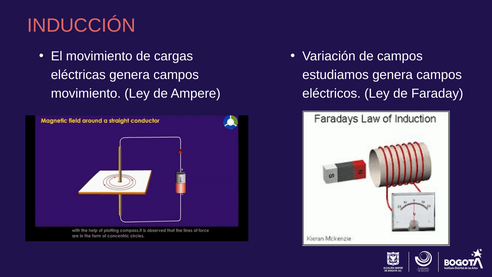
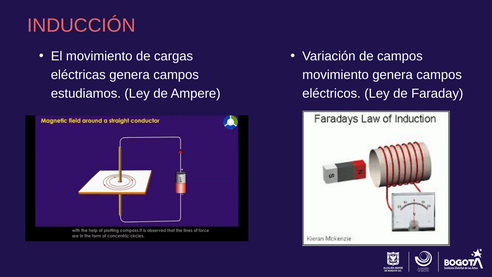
estudiamos: estudiamos -> movimiento (336, 75)
movimiento: movimiento -> estudiamos (86, 93)
